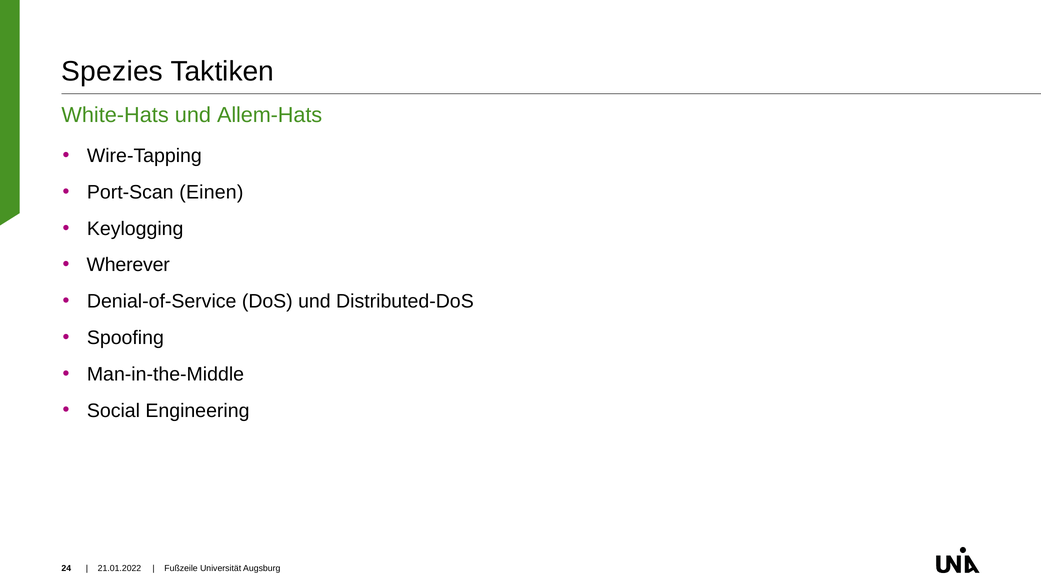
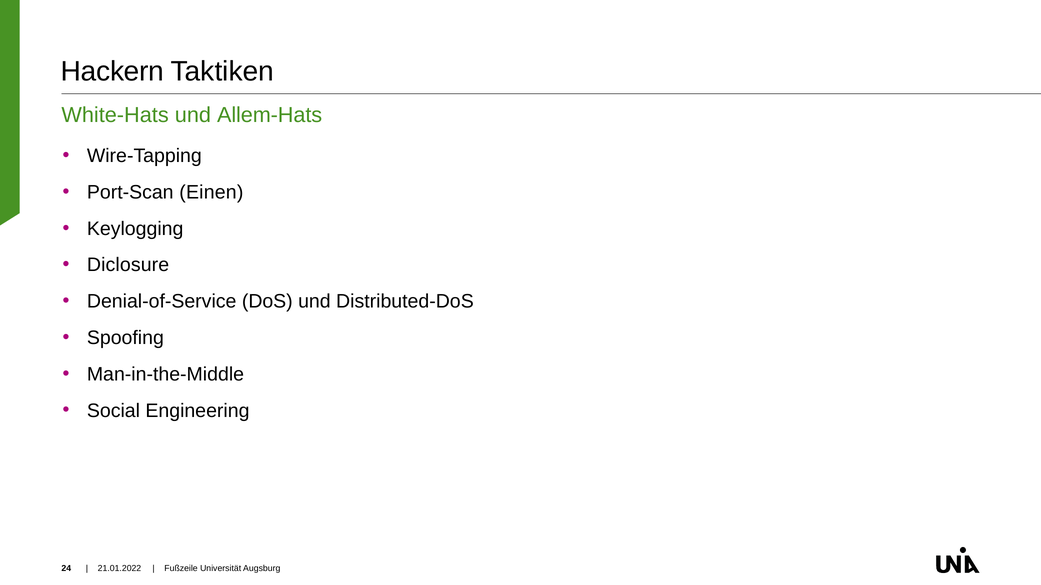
Spezies: Spezies -> Hackern (112, 72)
Wherever: Wherever -> Diclosure (128, 265)
